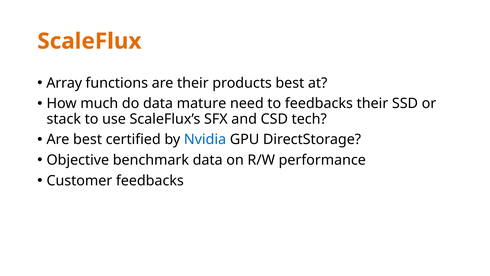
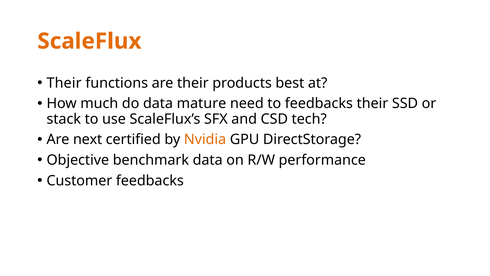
Array: Array -> Their (64, 83)
Are best: best -> next (88, 139)
Nvidia colour: blue -> orange (205, 139)
